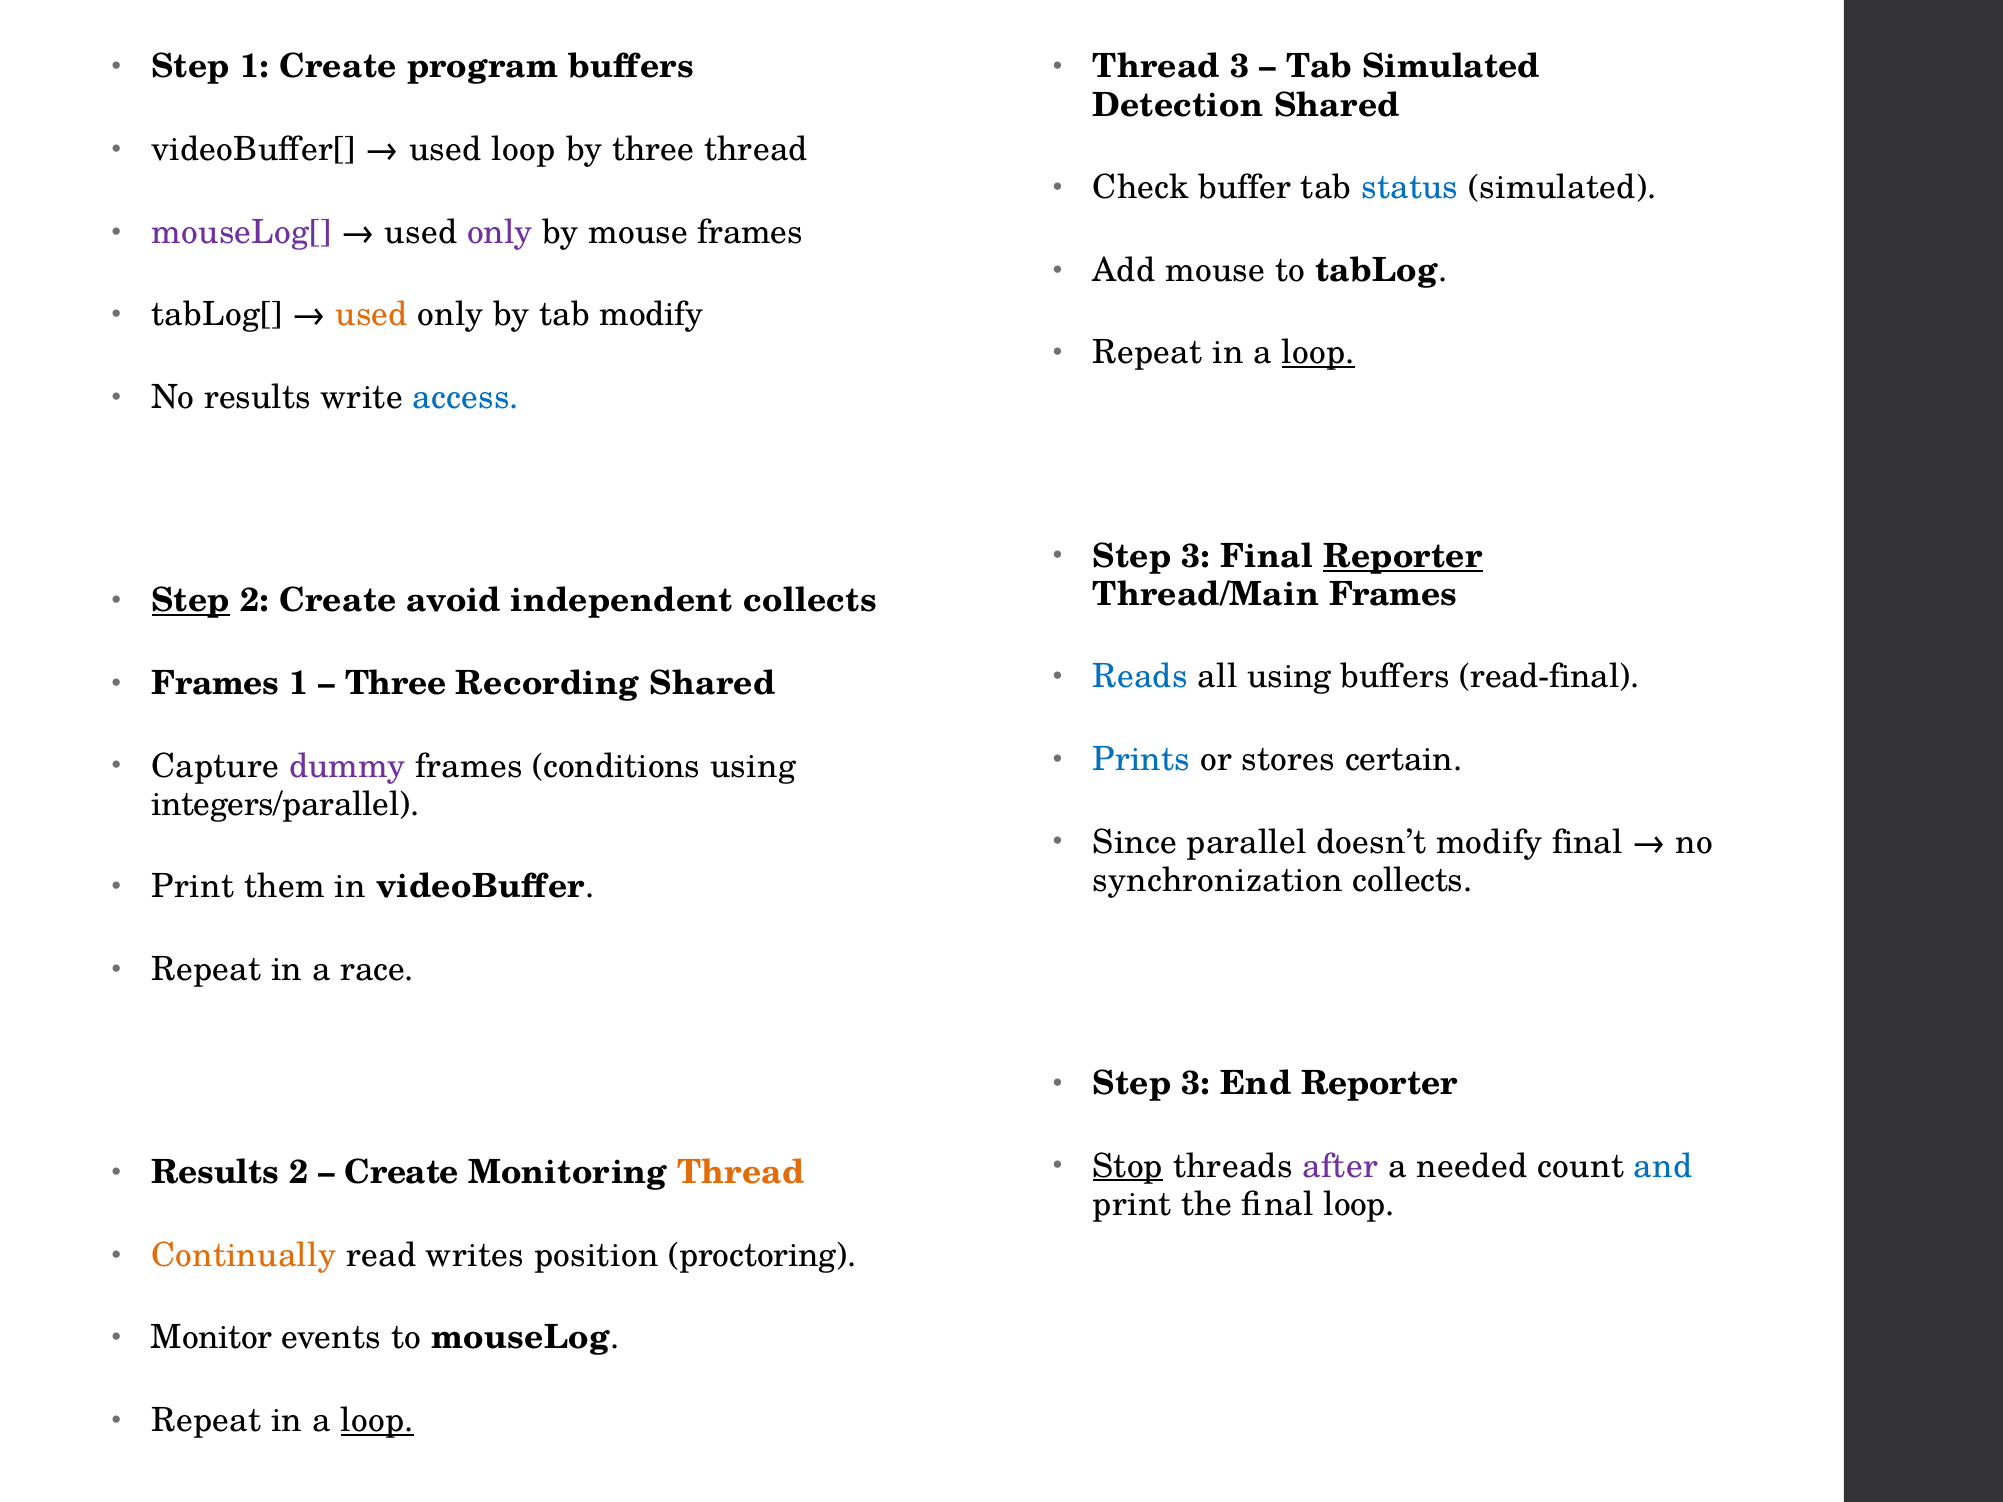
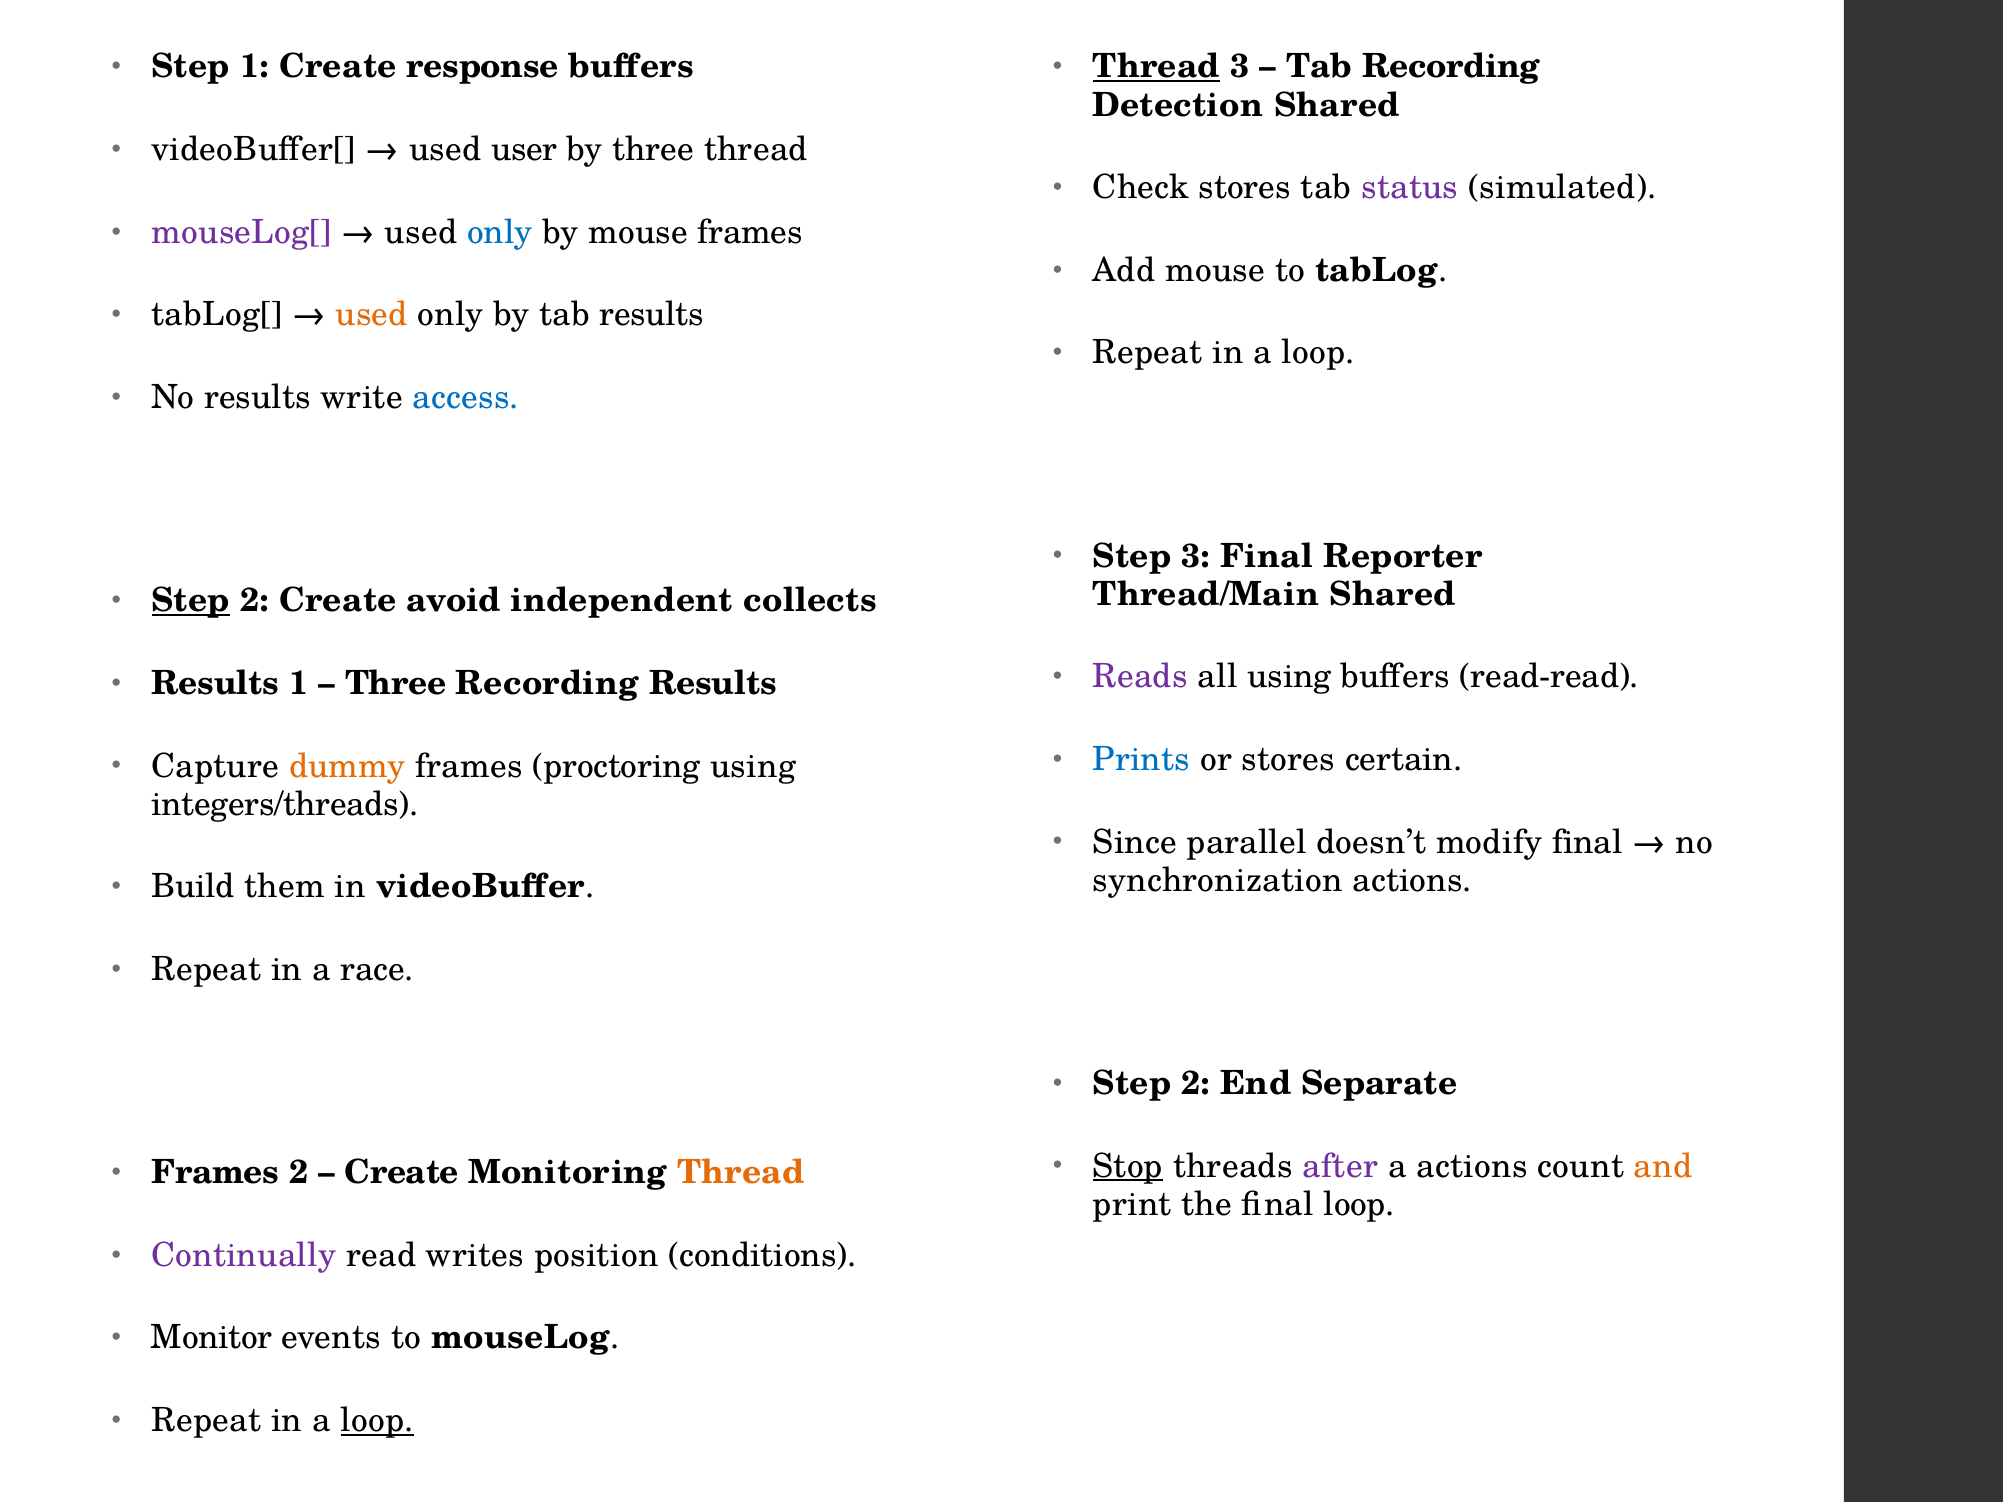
program: program -> response (483, 67)
Thread underline: none -> present (1156, 67)
Tab Simulated: Simulated -> Recording (1451, 67)
used loop: loop -> user (524, 150)
Check buffer: buffer -> stores (1245, 188)
status colour: blue -> purple (1410, 188)
only colour: purple -> blue (500, 232)
tab modify: modify -> results (652, 315)
loop underline: present -> none (1319, 353)
Reporter underline: present -> none (1403, 556)
Thread/Main Frames: Frames -> Shared (1393, 594)
Reads colour: blue -> purple (1140, 677)
read-final: read-final -> read-read (1550, 677)
Frames: Frames -> Results (215, 683)
Recording Shared: Shared -> Results (713, 683)
dummy colour: purple -> orange (347, 766)
conditions: conditions -> proctoring (617, 766)
integers/parallel: integers/parallel -> integers/threads (285, 804)
synchronization collects: collects -> actions (1412, 880)
Print: Print -> Build (193, 887)
3: 3 -> 2 (1196, 1084)
End Reporter: Reporter -> Separate (1379, 1084)
a needed: needed -> actions (1472, 1166)
and colour: blue -> orange (1663, 1166)
Results: Results -> Frames (215, 1173)
Continually colour: orange -> purple (244, 1255)
proctoring: proctoring -> conditions (763, 1255)
